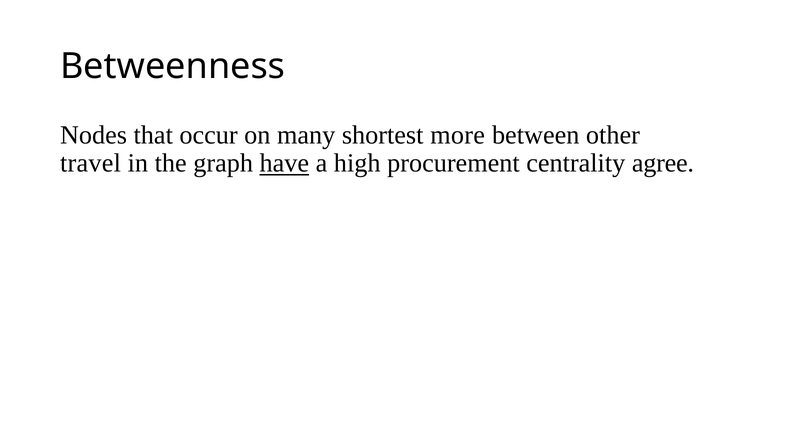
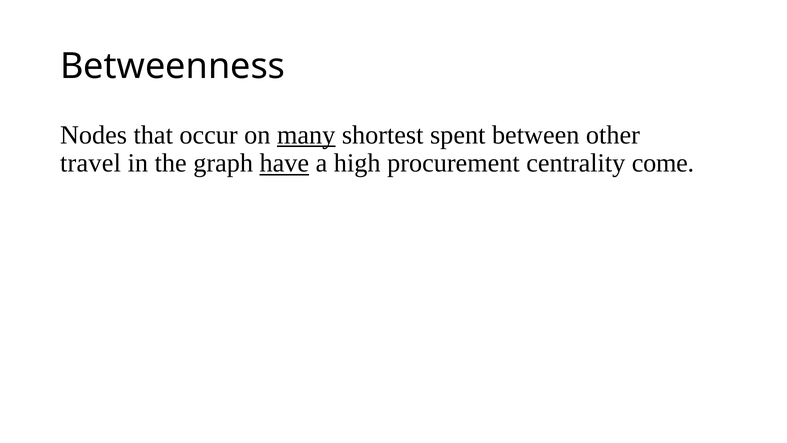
many underline: none -> present (306, 135)
more: more -> spent (458, 135)
agree: agree -> come (663, 163)
